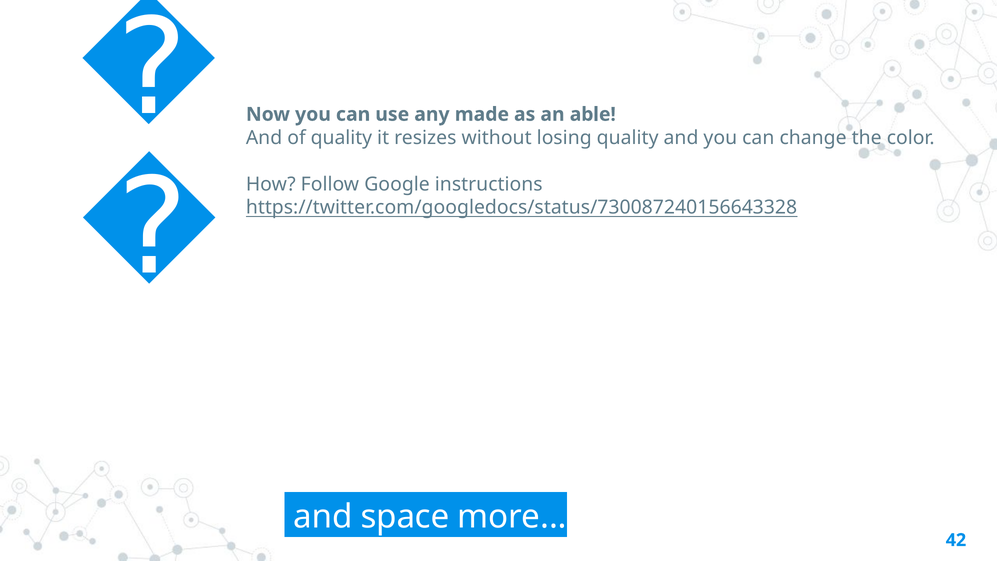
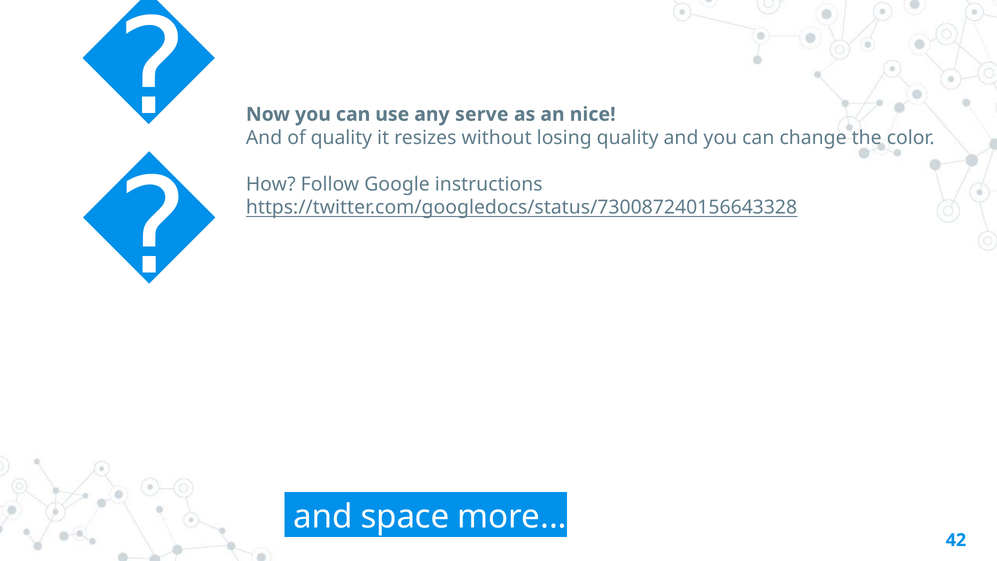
made: made -> serve (482, 114)
able: able -> nice (593, 114)
